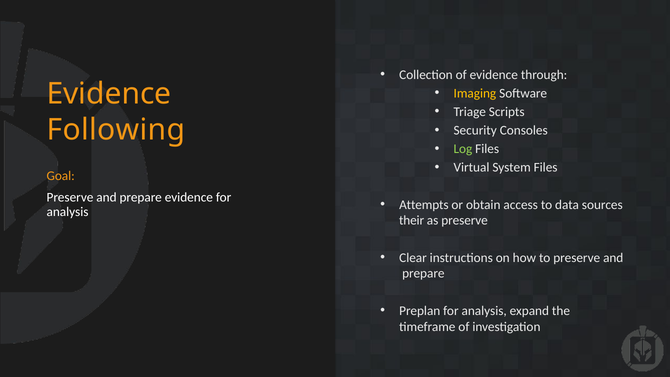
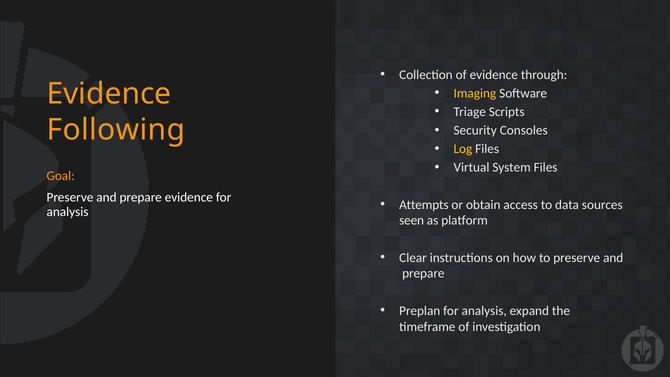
Log colour: light green -> yellow (463, 149)
their: their -> seen (412, 221)
as preserve: preserve -> platform (465, 221)
